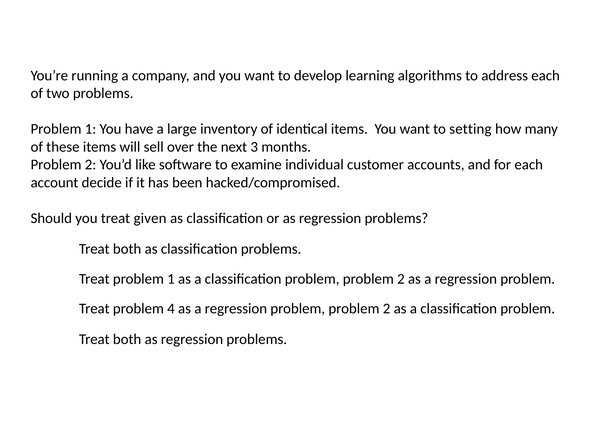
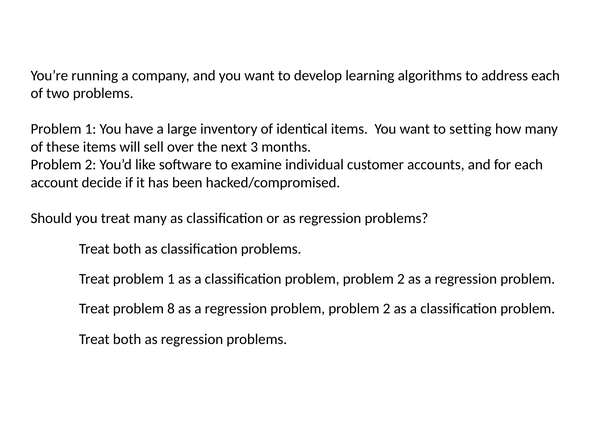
treat given: given -> many (150, 218)
4: 4 -> 8 (171, 308)
